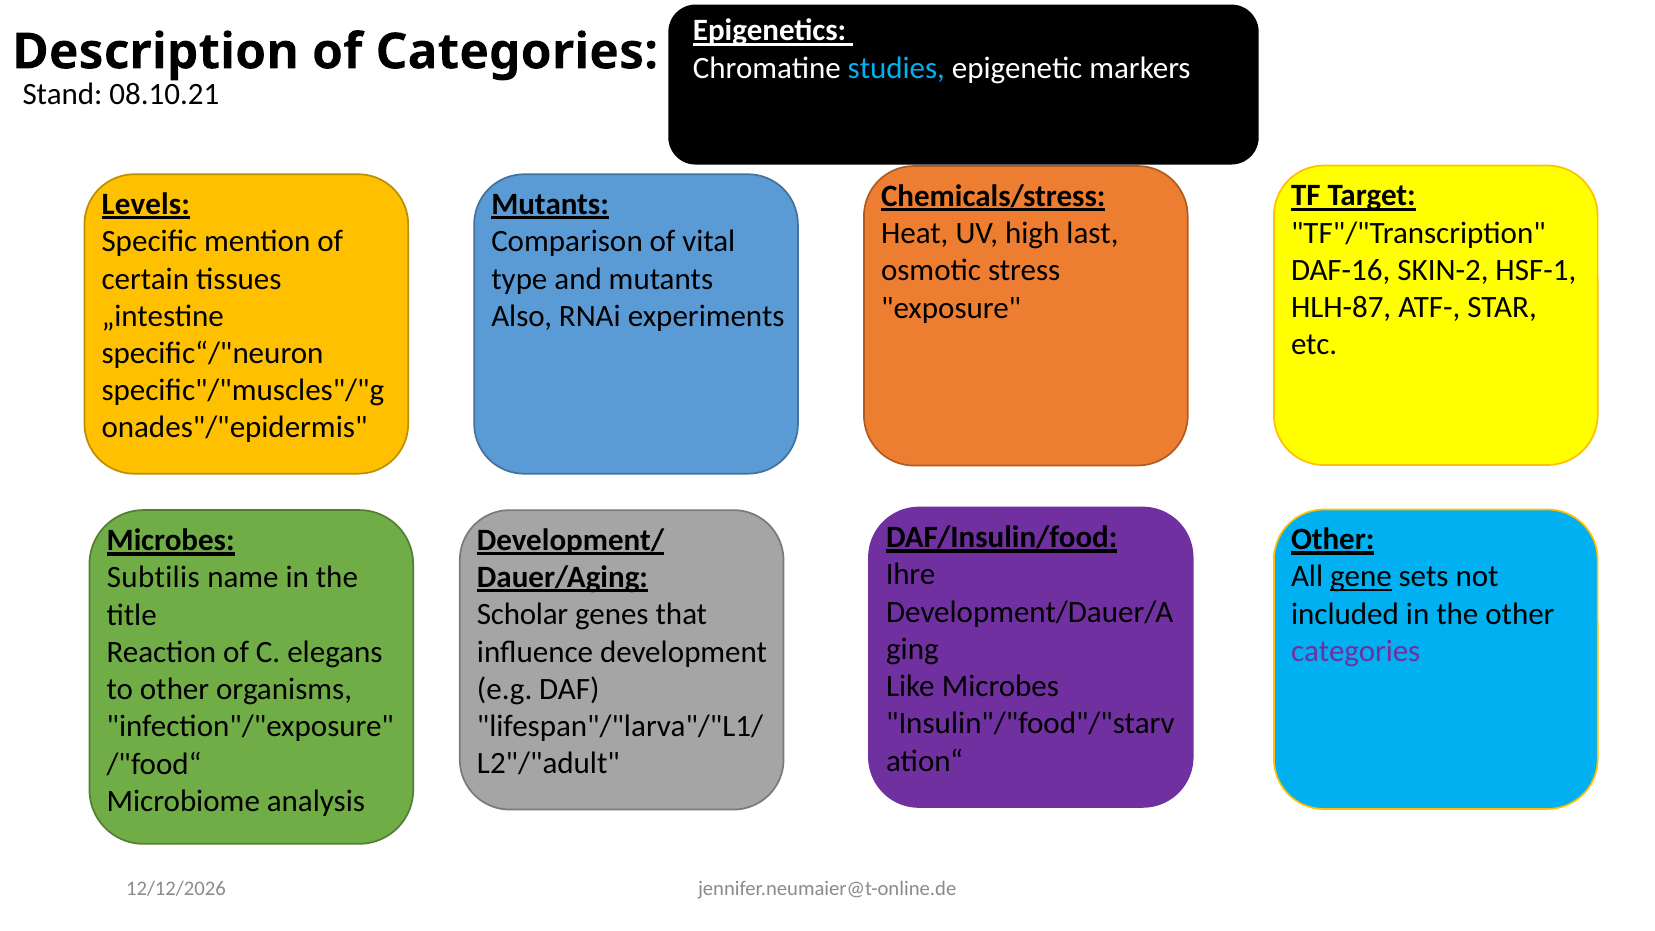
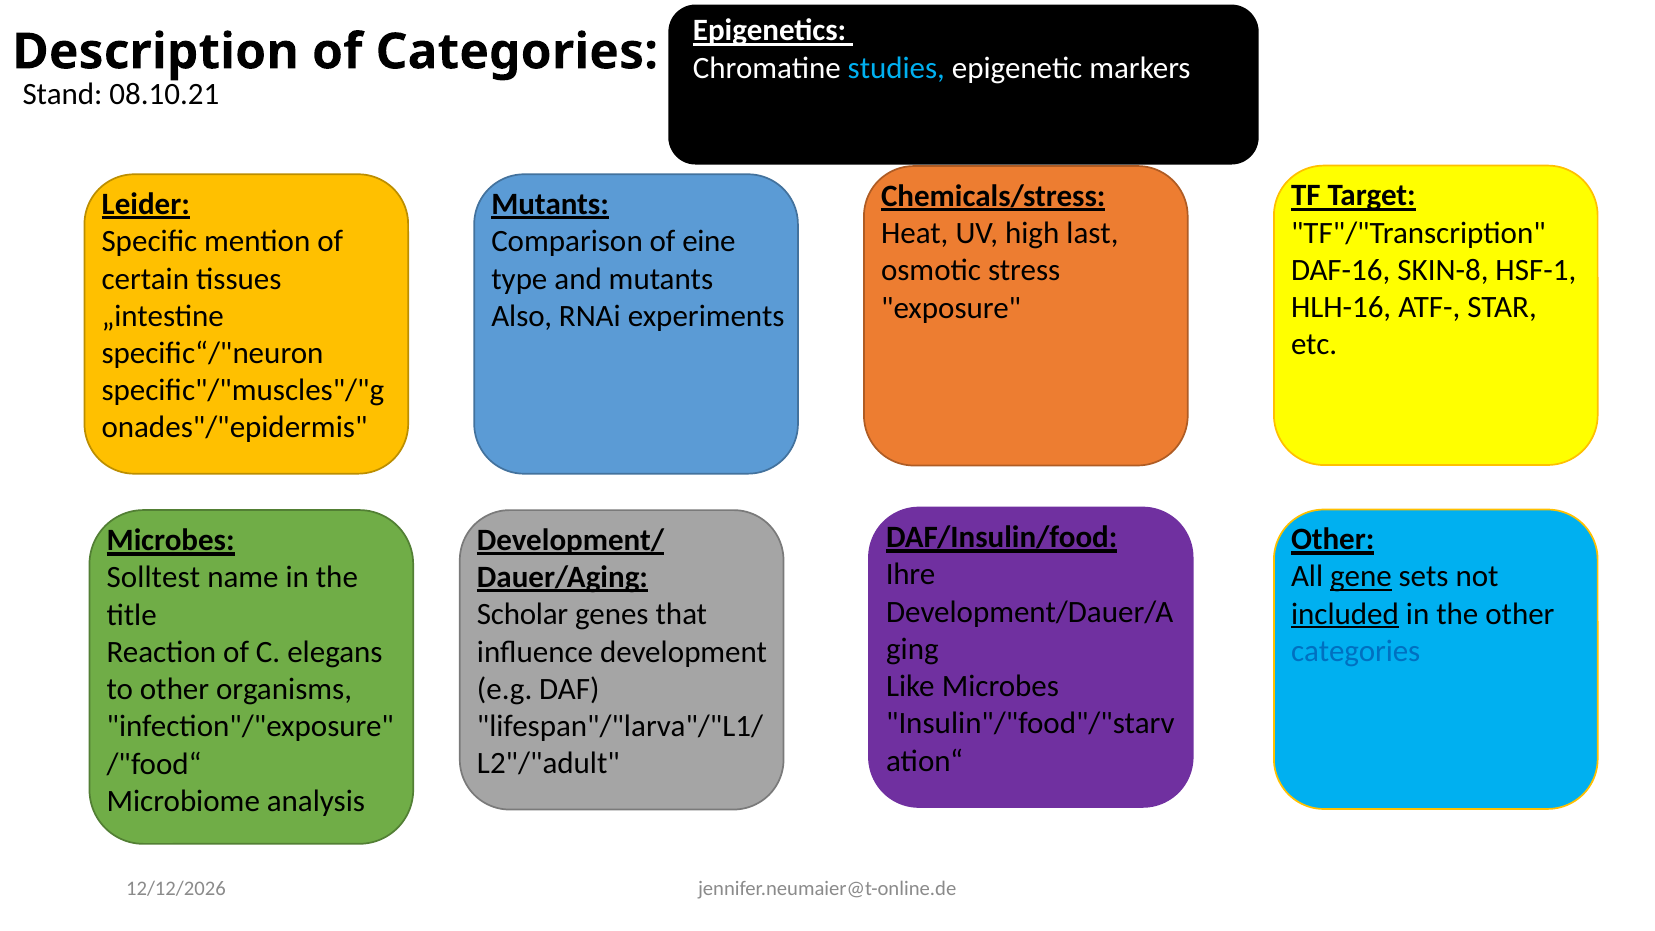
Levels: Levels -> Leider (146, 204)
vital: vital -> eine (709, 242)
SKIN-2: SKIN-2 -> SKIN-8 (1443, 270)
HLH-87: HLH-87 -> HLH-16 (1341, 307)
Subtilis: Subtilis -> Solltest (153, 578)
included underline: none -> present (1345, 614)
categories colour: purple -> blue (1356, 651)
